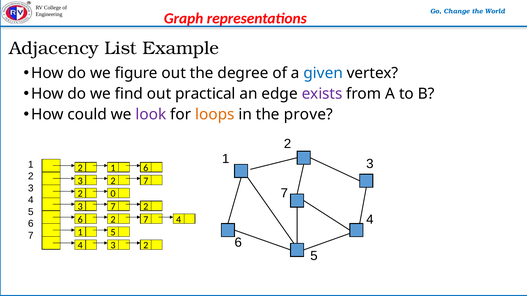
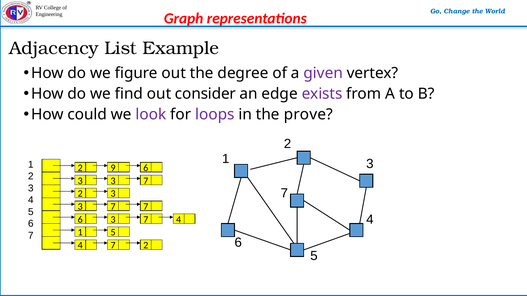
given colour: blue -> purple (323, 73)
practical: practical -> consider (205, 94)
loops colour: orange -> purple (215, 115)
1: 1 -> 9 (113, 168)
2: 2 -> 3 (113, 181)
0: 0 -> 3 (113, 194)
3 7 2: 2 -> 7 (146, 207)
2: 2 -> 3 (113, 220)
4 3: 3 -> 7 (113, 246)
